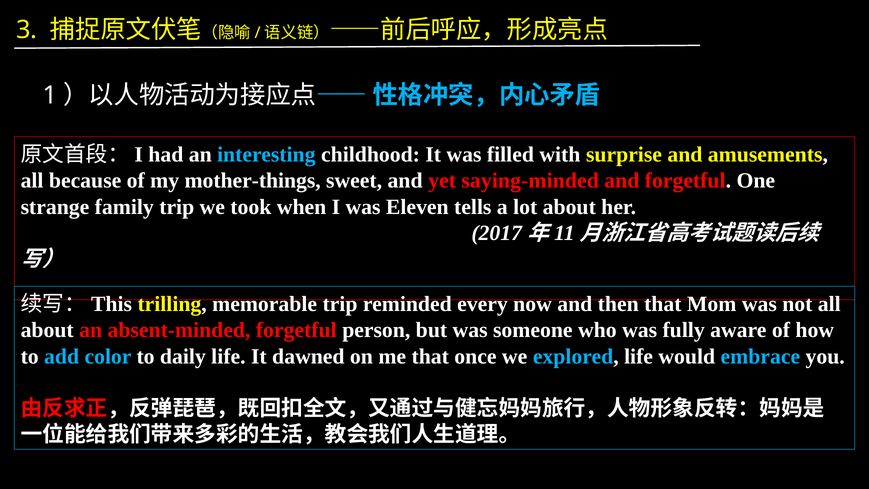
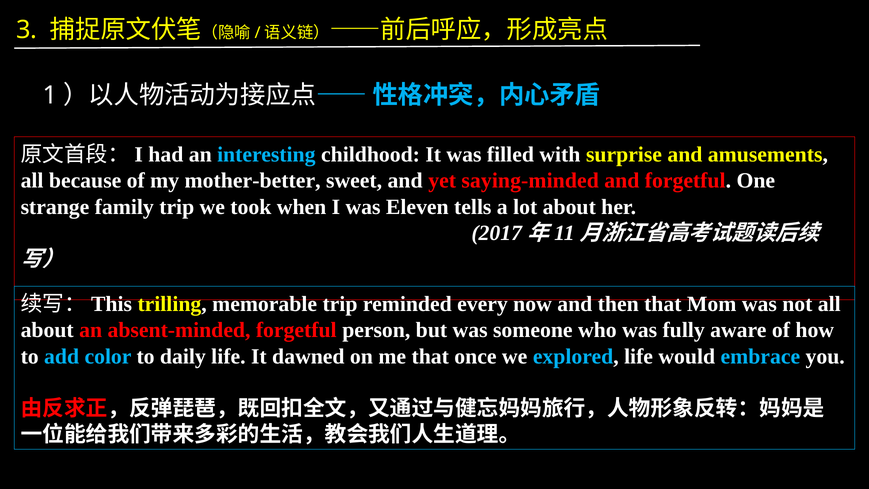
mother-things: mother-things -> mother-better (253, 181)
